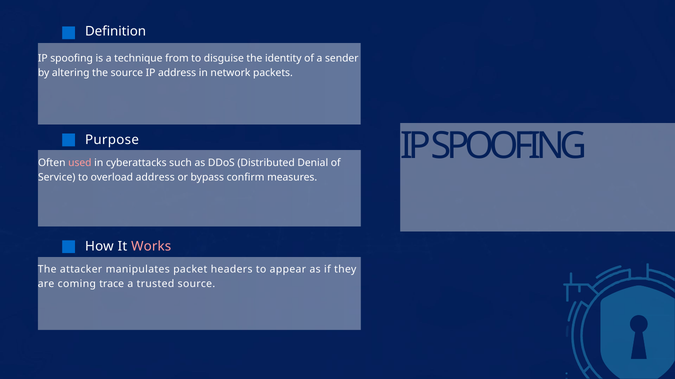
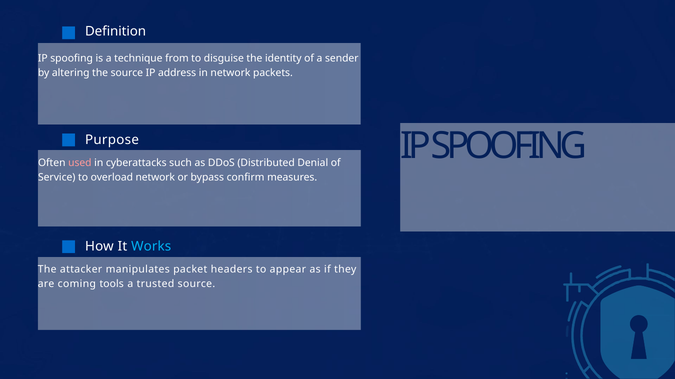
overload address: address -> network (155, 178)
Works colour: pink -> light blue (151, 247)
trace: trace -> tools (112, 284)
